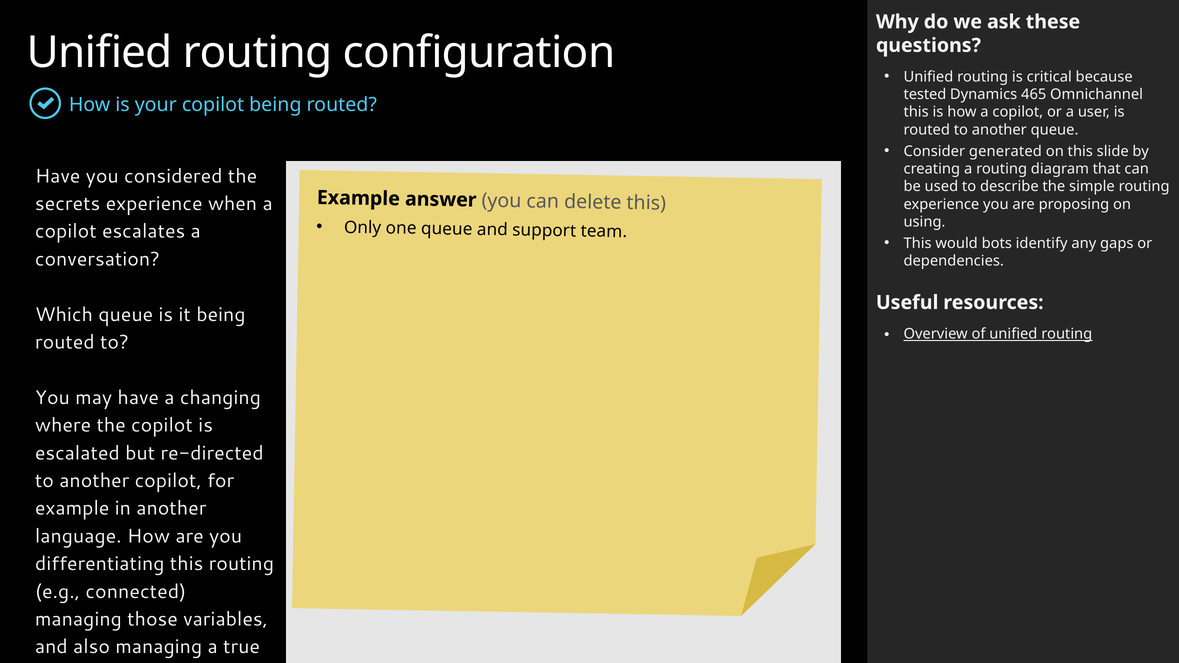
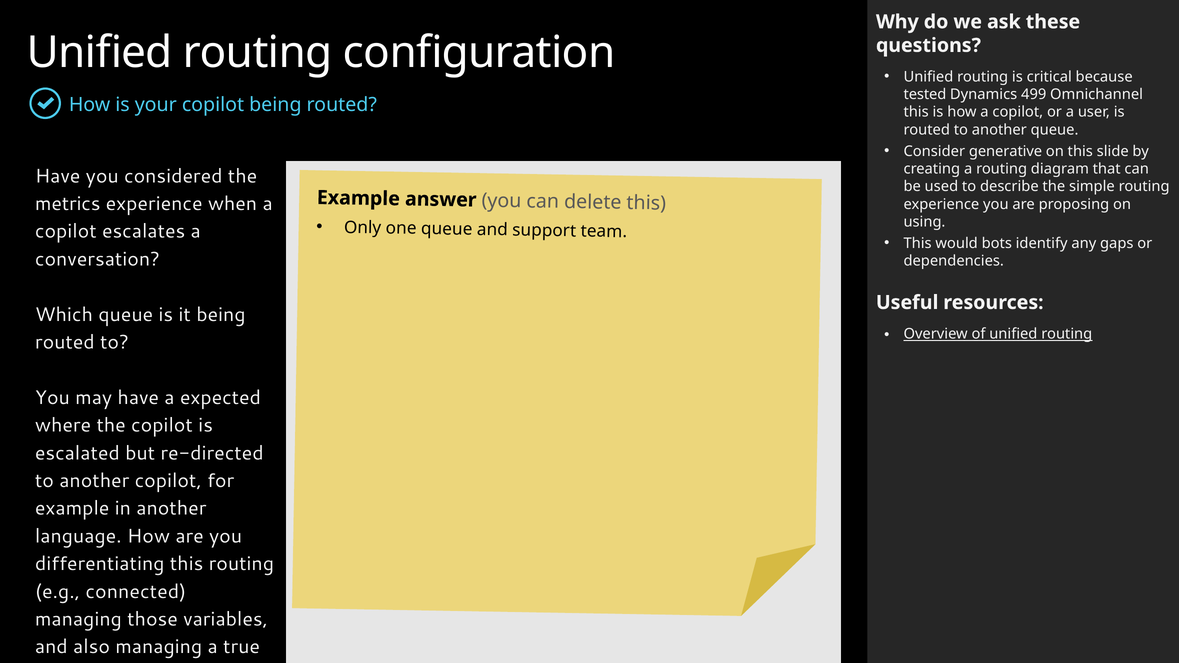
465: 465 -> 499 (1034, 94)
generated: generated -> generative (1006, 151)
secrets: secrets -> metrics (68, 204)
changing: changing -> expected (220, 398)
